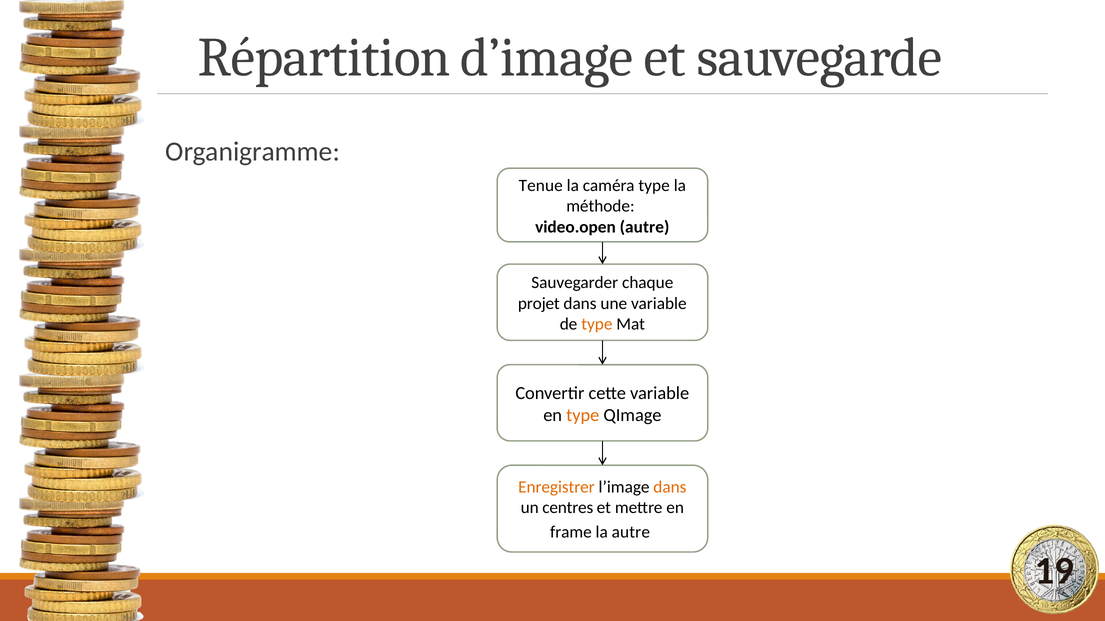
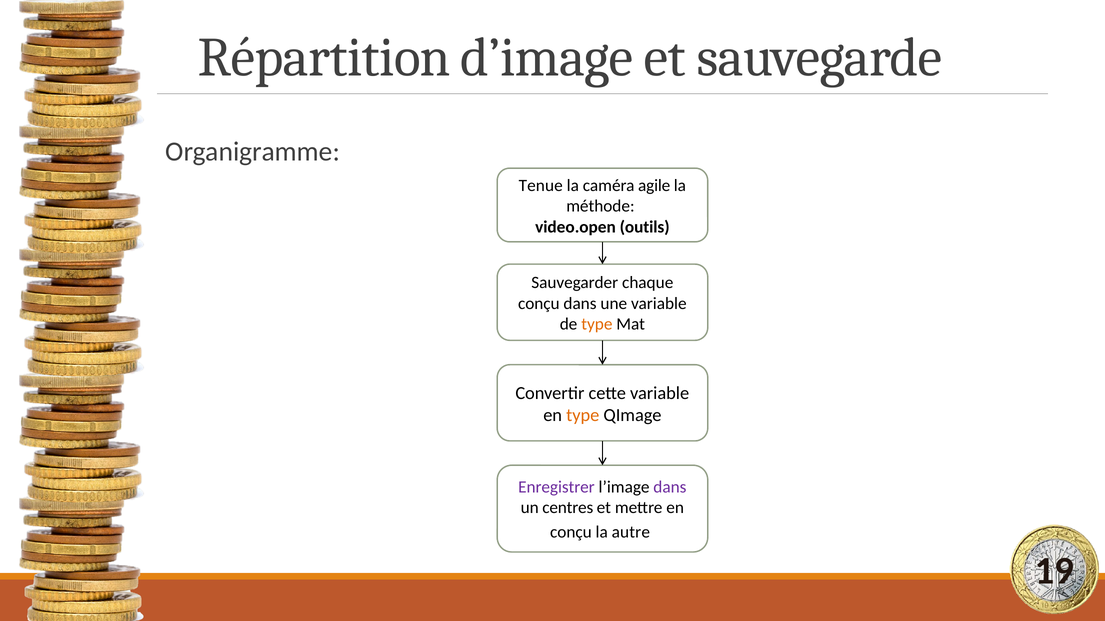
caméra type: type -> agile (654, 186)
video.open autre: autre -> outils (645, 227)
projet: projet -> conçu (539, 304)
Enregistrer colour: orange -> purple (556, 487)
dans colour: orange -> purple (670, 487)
frame: frame -> conçu (571, 532)
